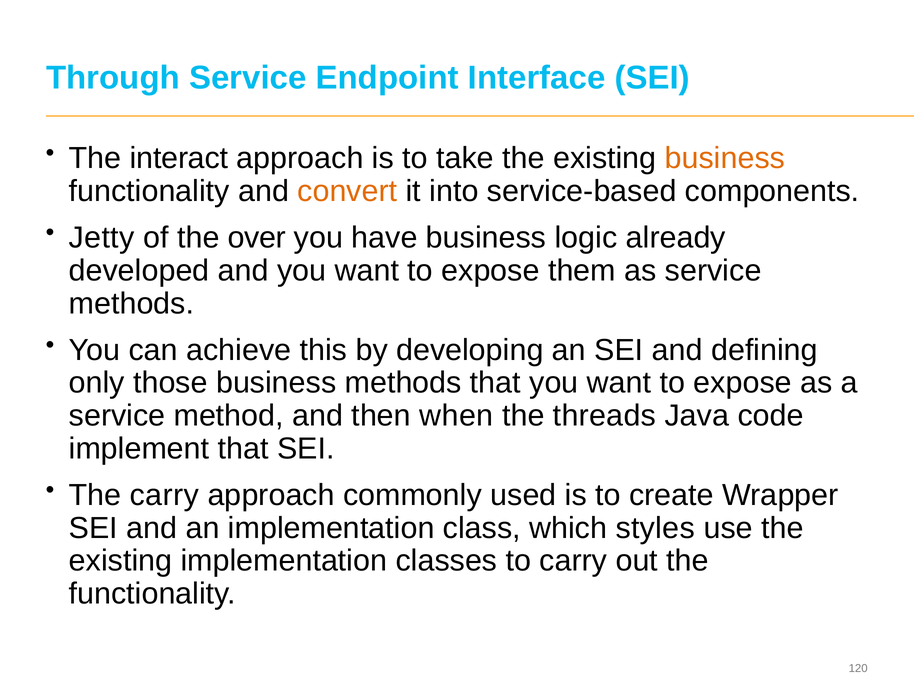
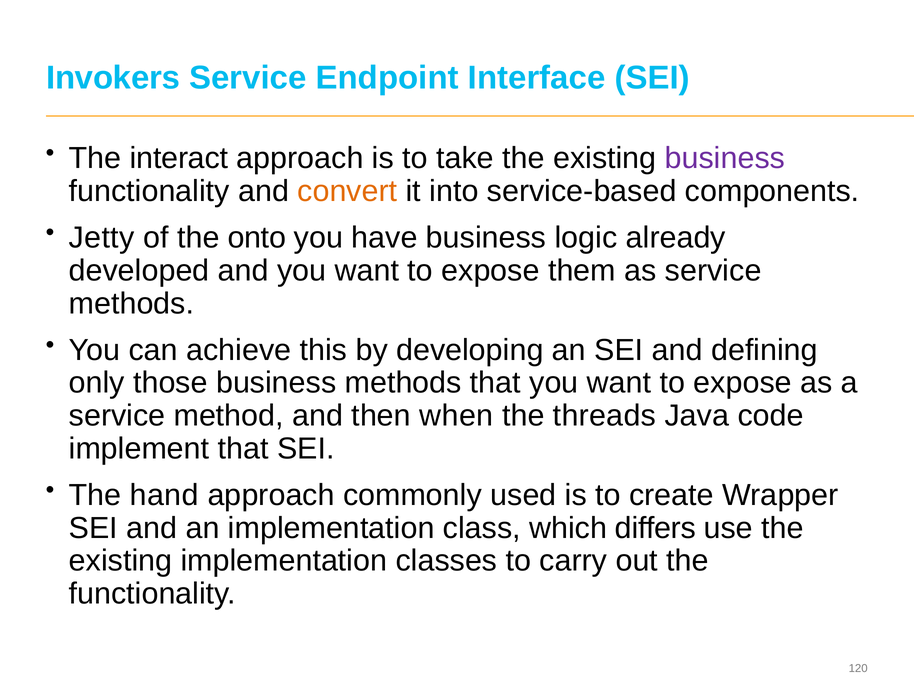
Through: Through -> Invokers (113, 78)
business colour: orange -> purple (725, 158)
over: over -> onto (257, 238)
The carry: carry -> hand (164, 495)
styles: styles -> differs (656, 528)
